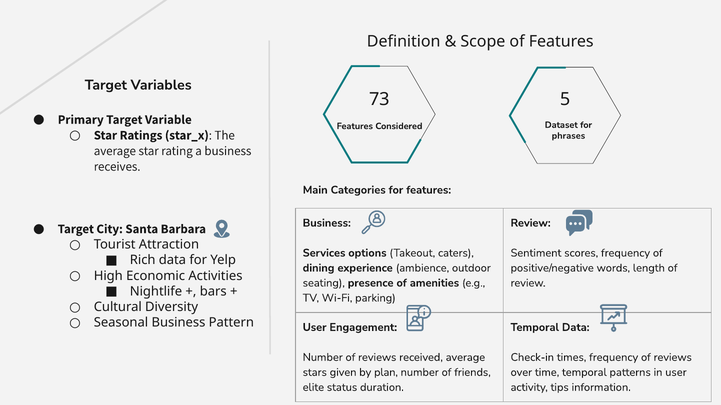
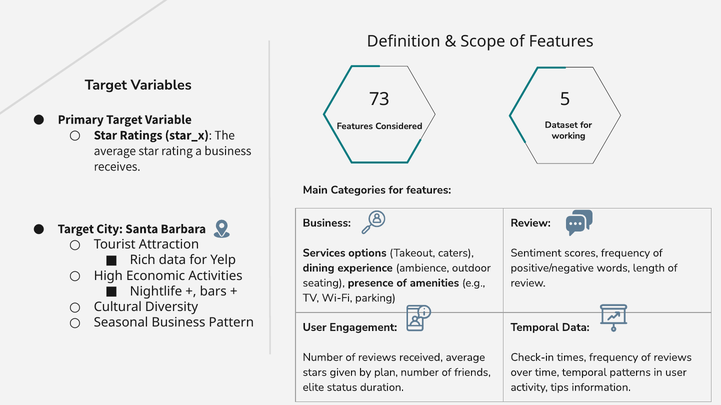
phrases: phrases -> working (569, 136)
